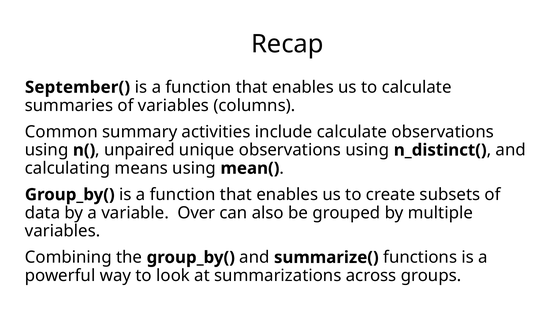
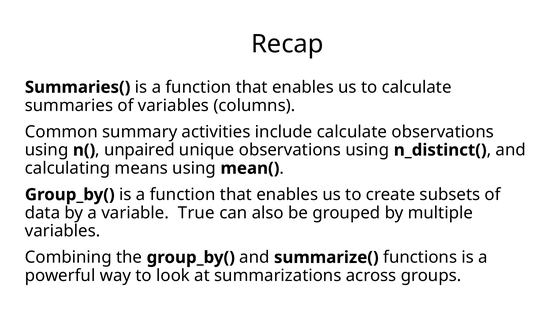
September(: September( -> Summaries( (78, 87)
Over: Over -> True (196, 213)
